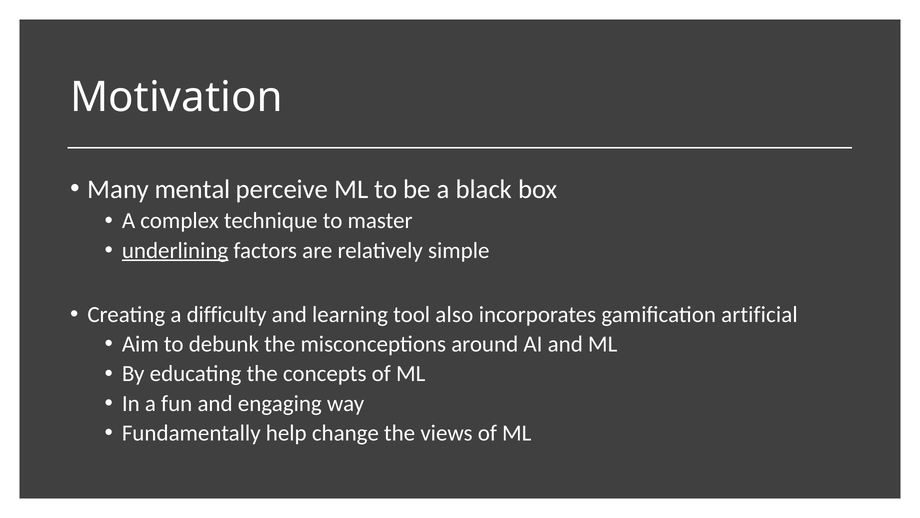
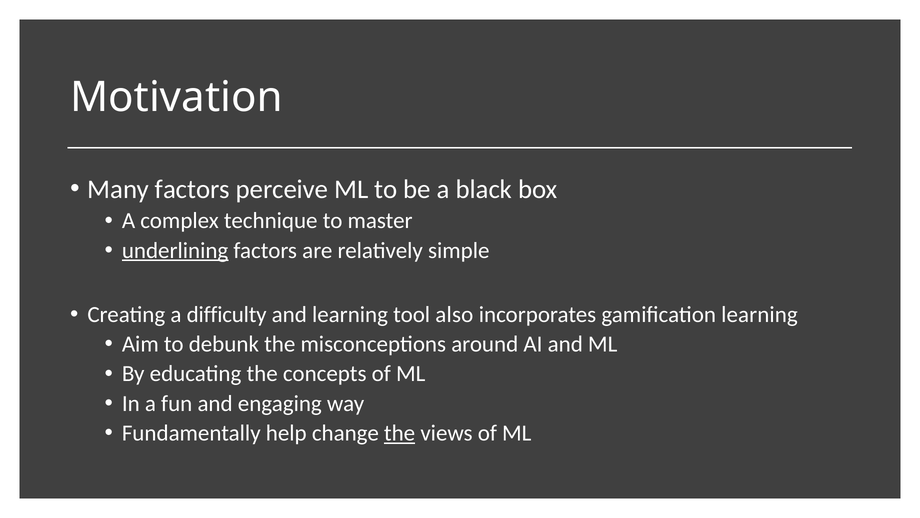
Many mental: mental -> factors (192, 189)
gamification artificial: artificial -> learning (759, 314)
the underline: none -> present (400, 433)
